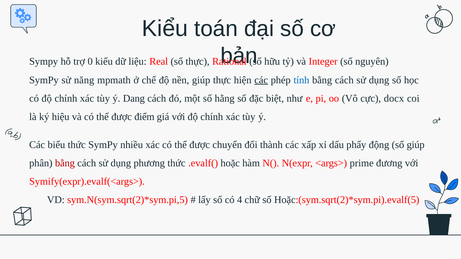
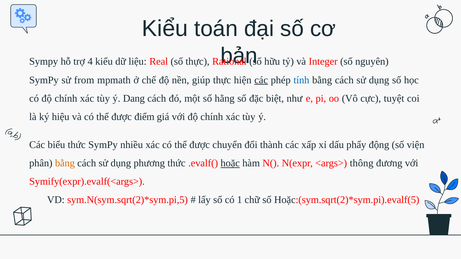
0: 0 -> 4 (90, 62)
năng: năng -> from (84, 80)
docx: docx -> tuyệt (394, 98)
số giúp: giúp -> viện (416, 145)
bằng colour: red -> orange (65, 163)
hoặc underline: none -> present (230, 163)
prime: prime -> thông (362, 163)
4: 4 -> 1 (240, 200)
